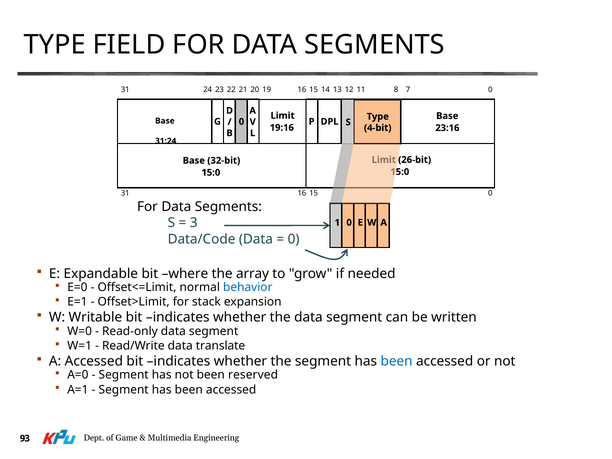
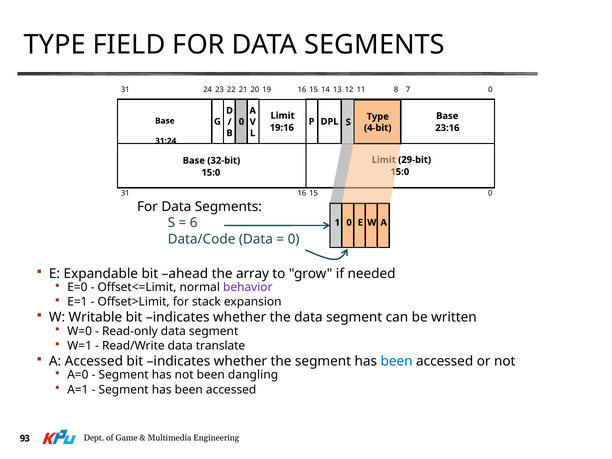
26-bit: 26-bit -> 29-bit (415, 160)
3: 3 -> 6 (194, 223)
where: where -> ahead (185, 274)
behavior colour: blue -> purple (248, 287)
reserved: reserved -> dangling (253, 375)
